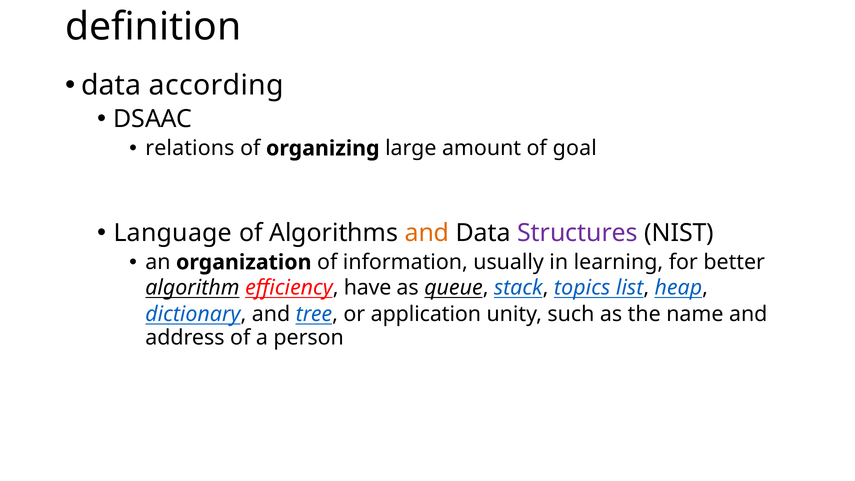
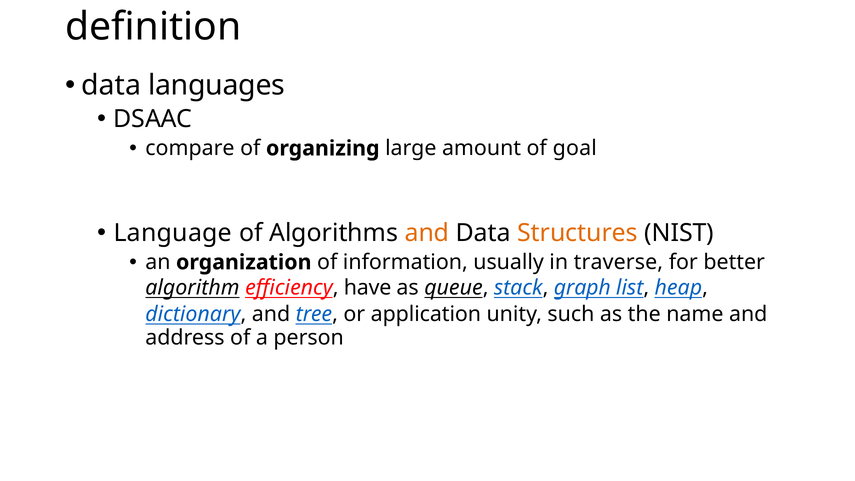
according: according -> languages (217, 86)
relations: relations -> compare (190, 148)
Structures colour: purple -> orange (578, 233)
learning: learning -> traverse (618, 262)
topics: topics -> graph (582, 288)
